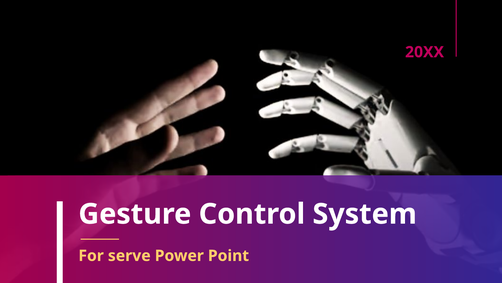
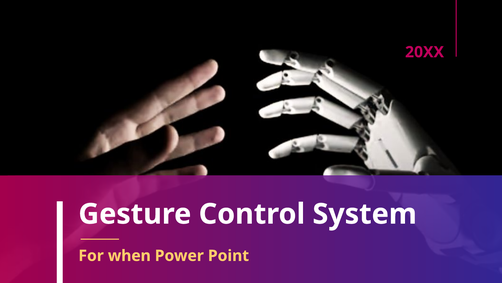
serve: serve -> when (129, 255)
